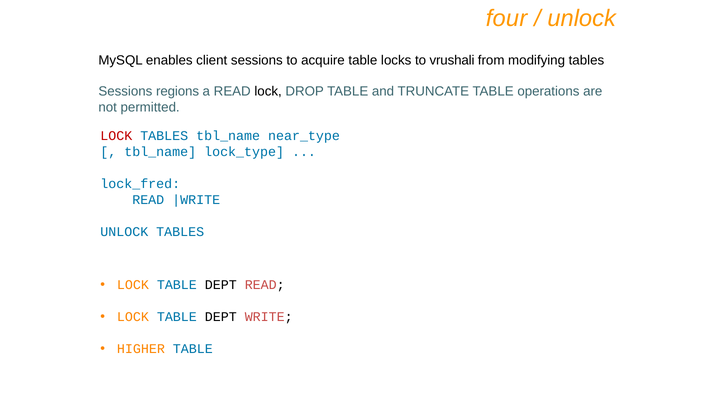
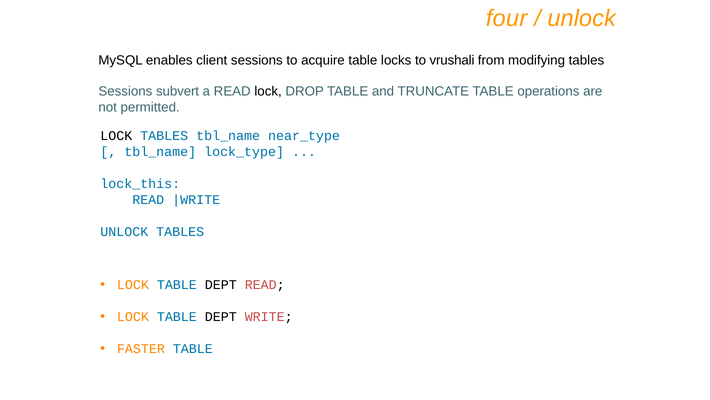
regions: regions -> subvert (178, 91)
LOCK colour: red -> black (116, 136)
lock_fred: lock_fred -> lock_this (140, 184)
HIGHER: HIGHER -> FASTER (141, 348)
